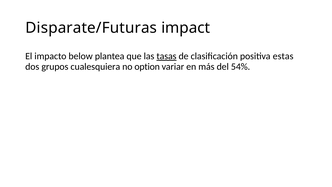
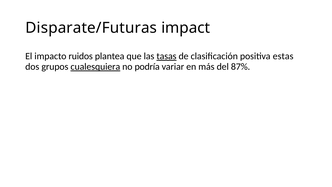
below: below -> ruidos (81, 56)
cualesquiera underline: none -> present (95, 67)
option: option -> podría (147, 67)
54%: 54% -> 87% (241, 67)
